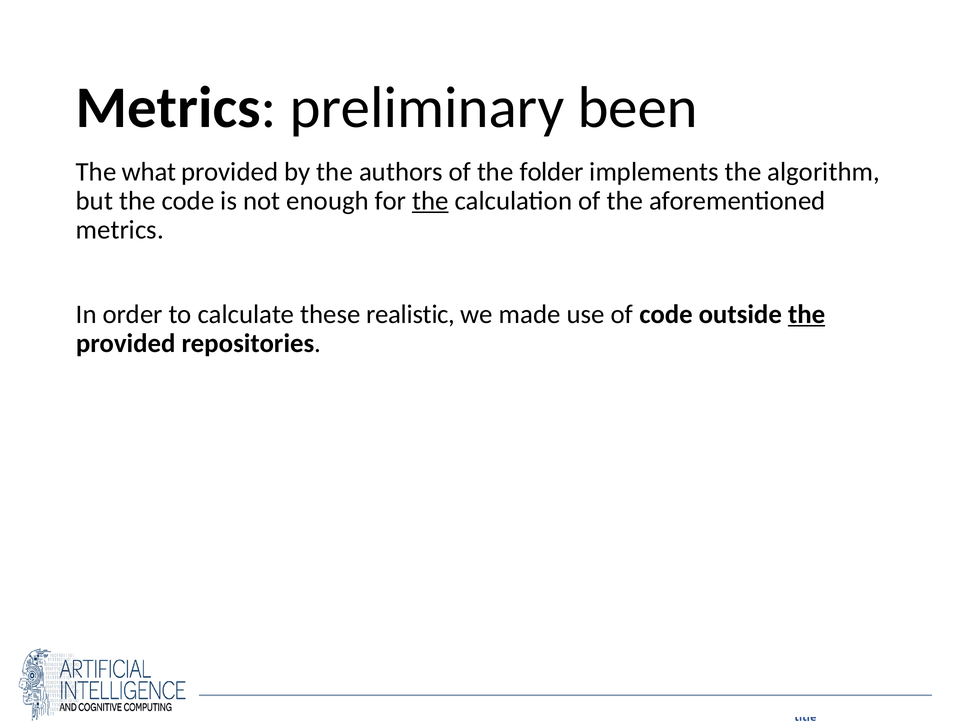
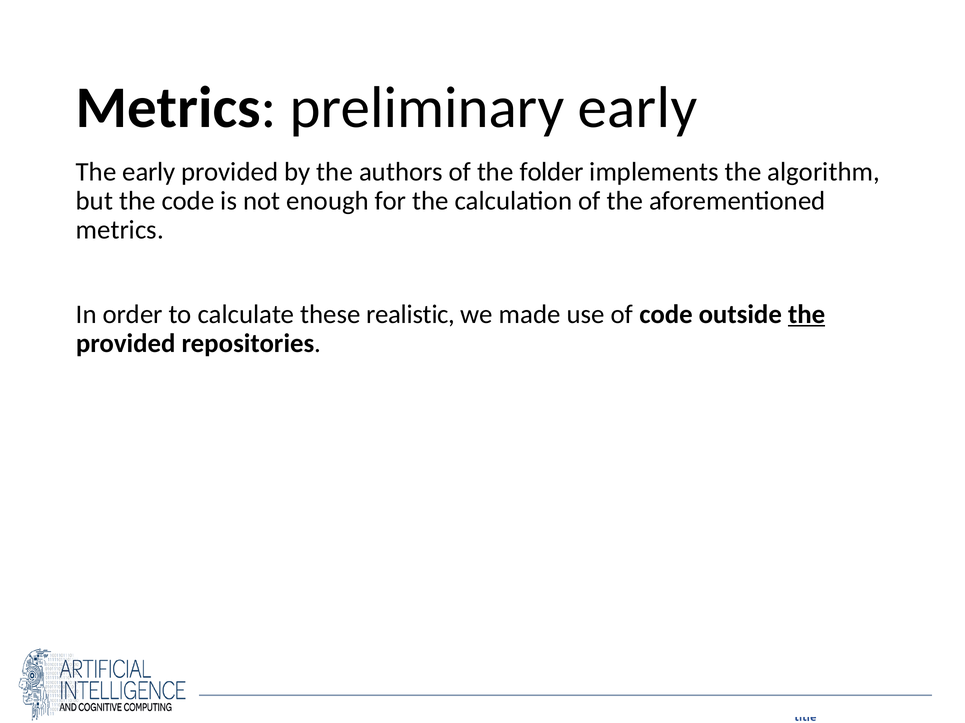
preliminary been: been -> early (637, 108)
The what: what -> early (149, 172)
the underline: present -> none (430, 201)
